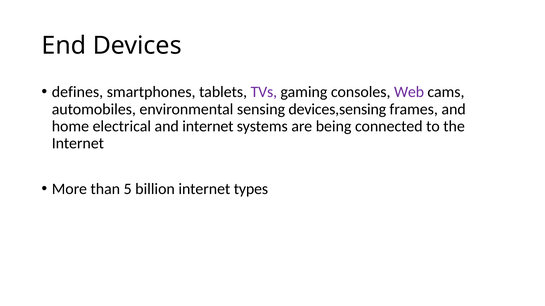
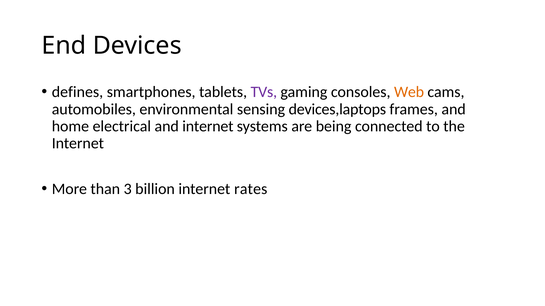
Web colour: purple -> orange (409, 92)
devices,sensing: devices,sensing -> devices,laptops (337, 109)
5: 5 -> 3 (128, 189)
types: types -> rates (251, 189)
